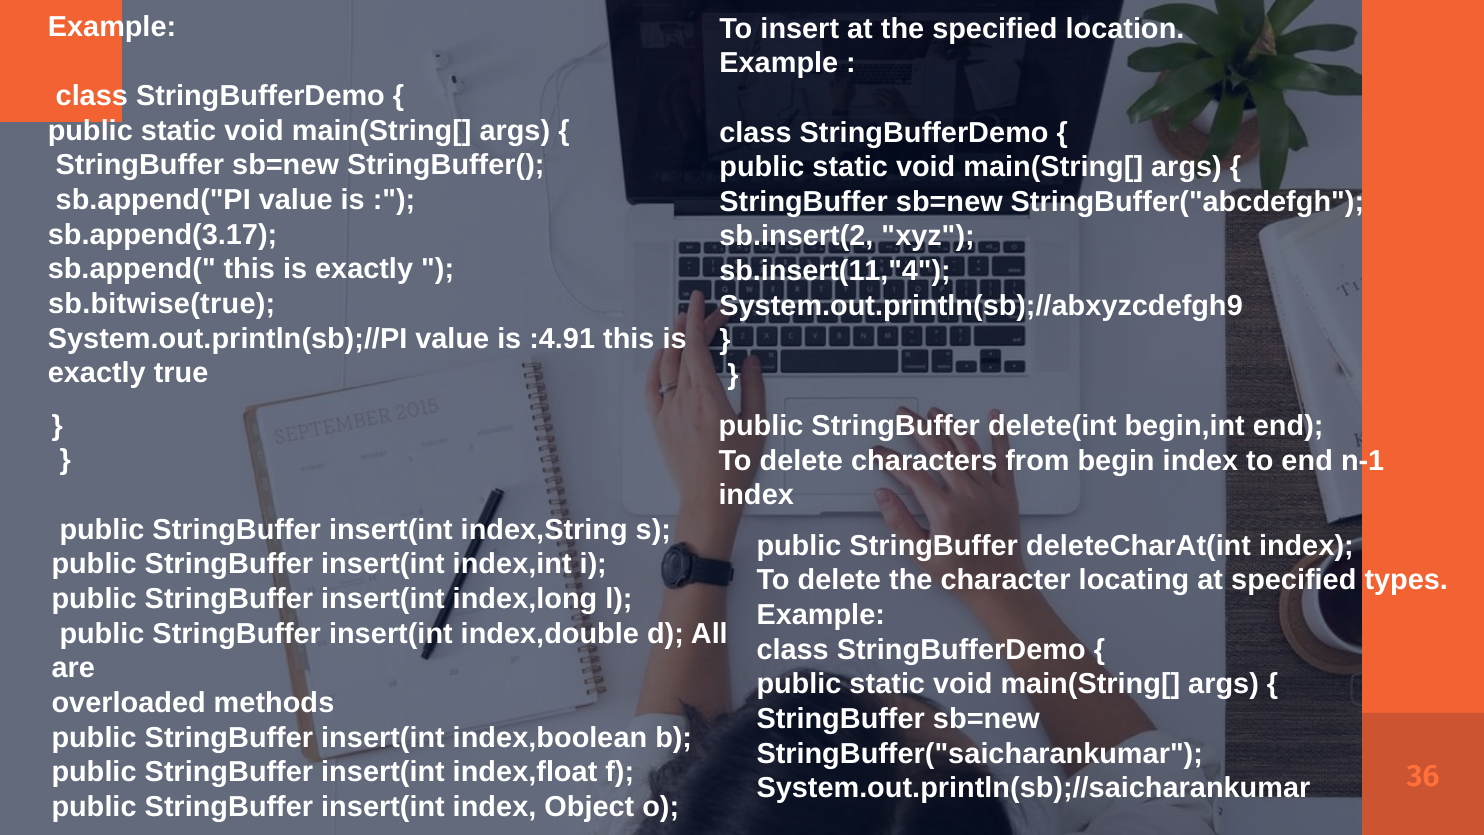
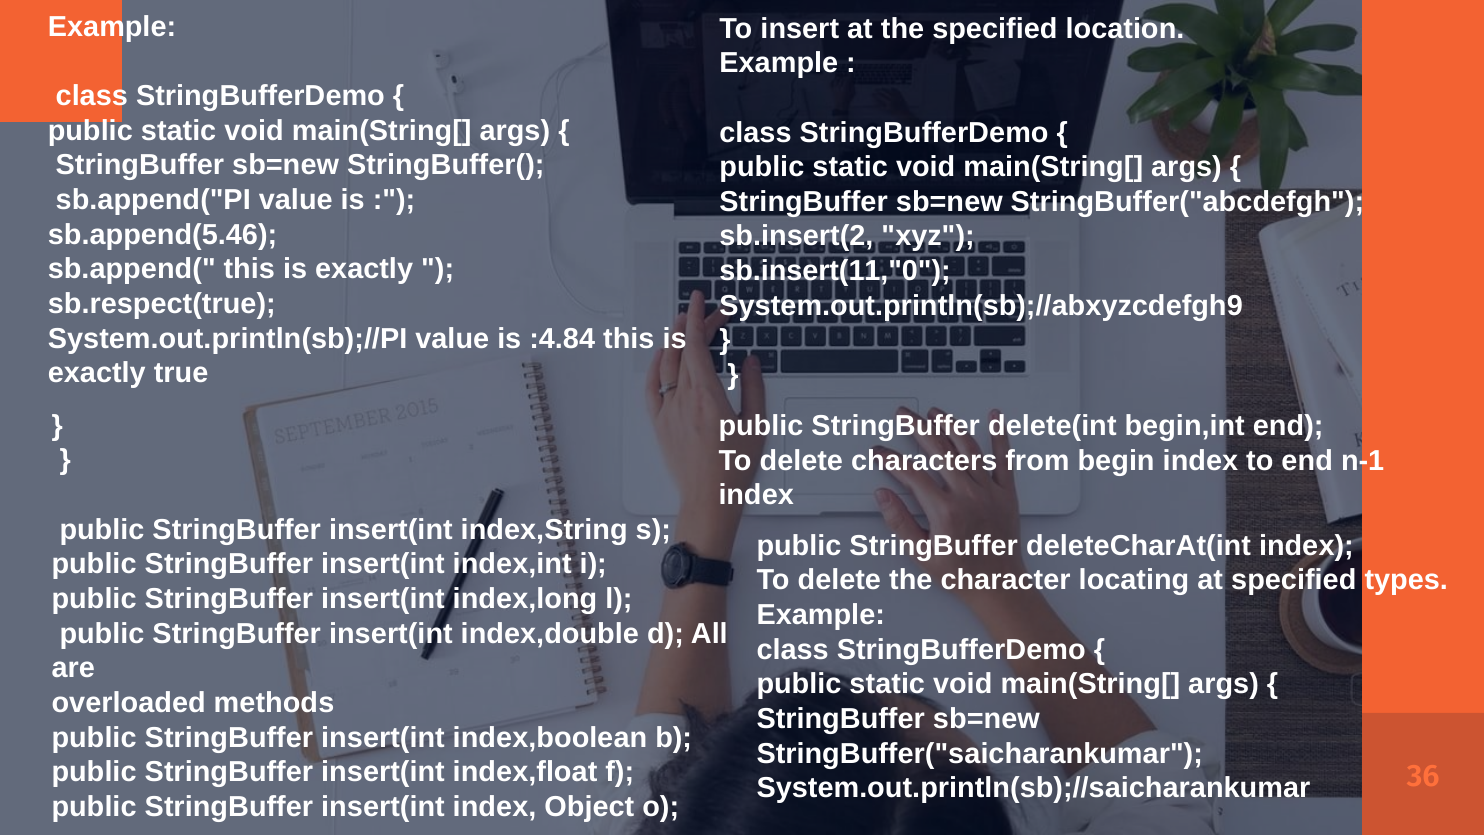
sb.append(3.17: sb.append(3.17 -> sb.append(5.46 (163, 235)
sb.insert(11,"4: sb.insert(11,"4 -> sb.insert(11,"0 (835, 271)
sb.bitwise(true: sb.bitwise(true -> sb.respect(true (162, 304)
:4.91: :4.91 -> :4.84 (562, 338)
